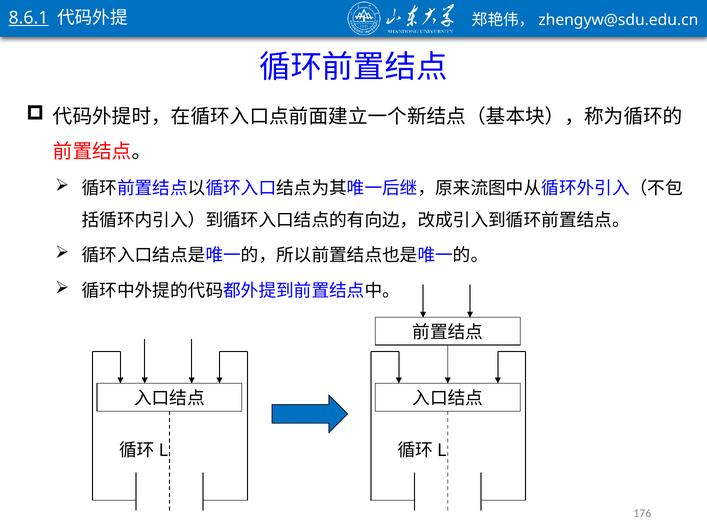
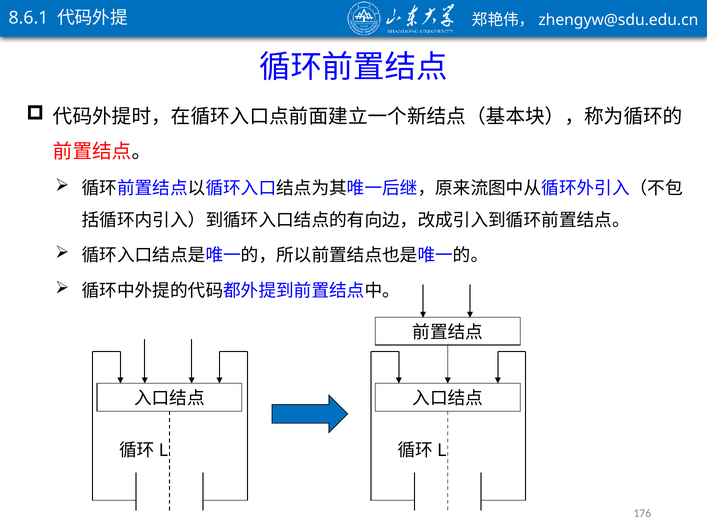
8.6.1 underline: present -> none (28, 18)
